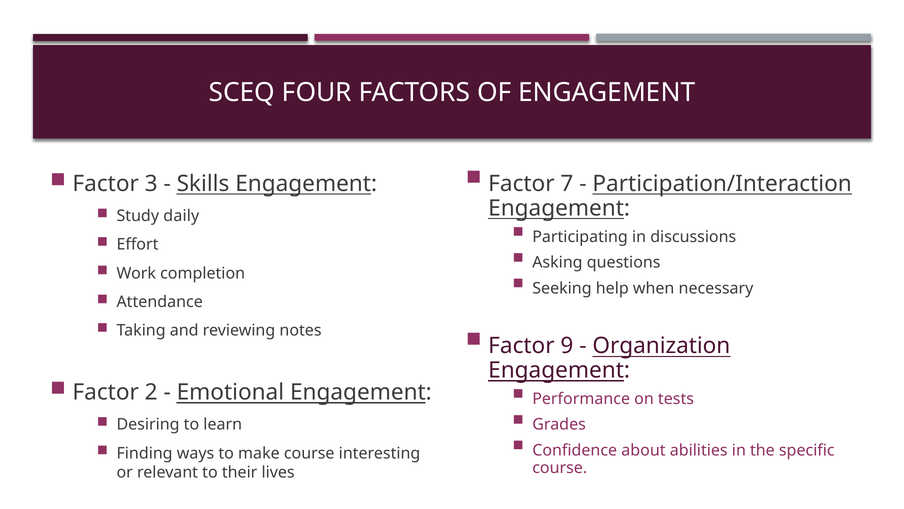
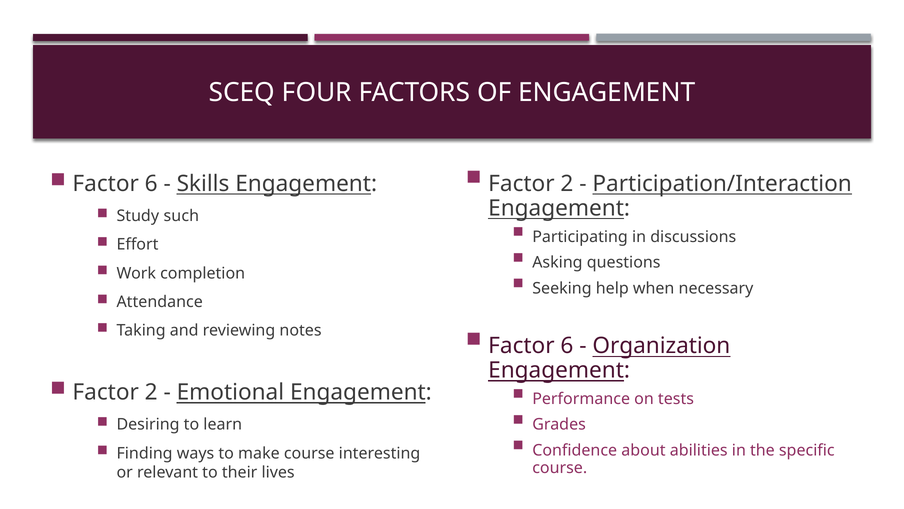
7: 7 -> 2 (567, 184)
3: 3 -> 6 (151, 184)
daily: daily -> such (181, 216)
9: 9 -> 6 (567, 346)
